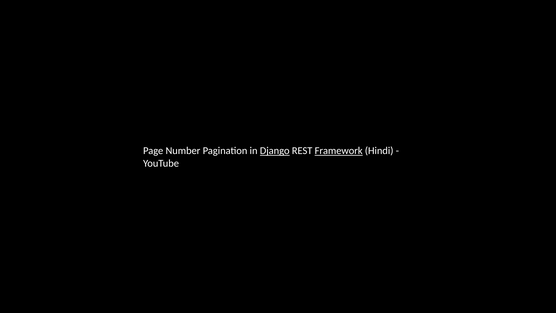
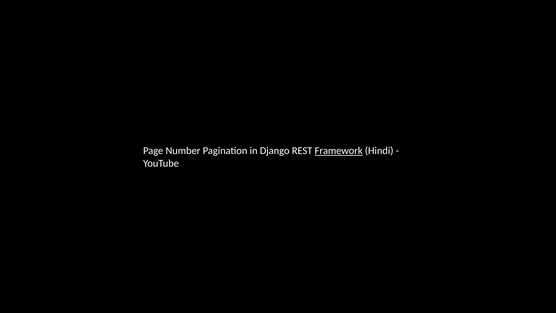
Django underline: present -> none (275, 151)
